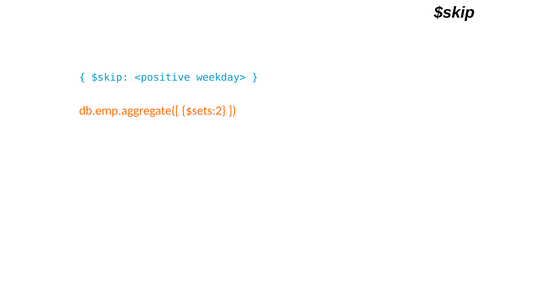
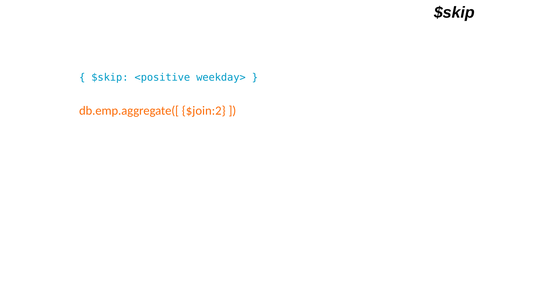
$sets:2: $sets:2 -> $join:2 (204, 111)
